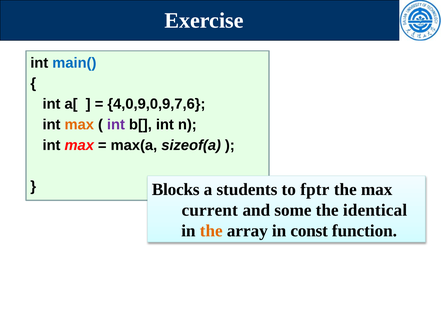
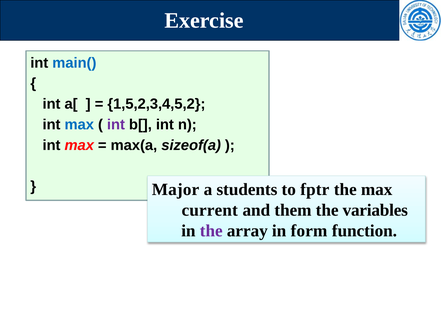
4,0,9,0,9,7,6: 4,0,9,0,9,7,6 -> 1,5,2,3,4,5,2 (156, 104)
max colour: orange -> blue (79, 125)
Blocks: Blocks -> Major (176, 189)
some: some -> them (293, 210)
identical: identical -> variables (375, 210)
the colour: orange -> purple (211, 231)
const: const -> form (309, 231)
